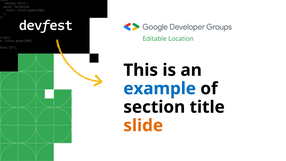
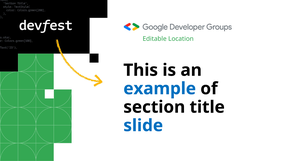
slide colour: orange -> blue (143, 125)
